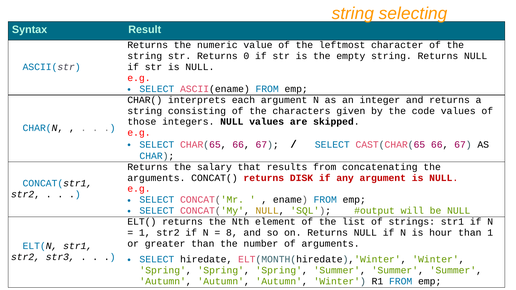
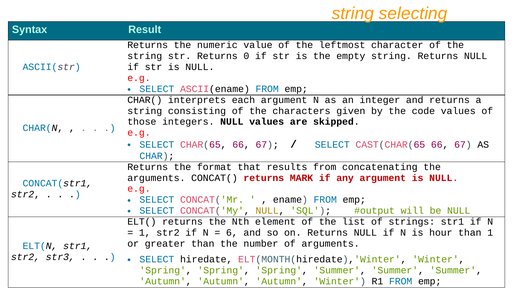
salary: salary -> format (214, 167)
DISK: DISK -> MARK (302, 178)
8: 8 -> 6 (232, 233)
